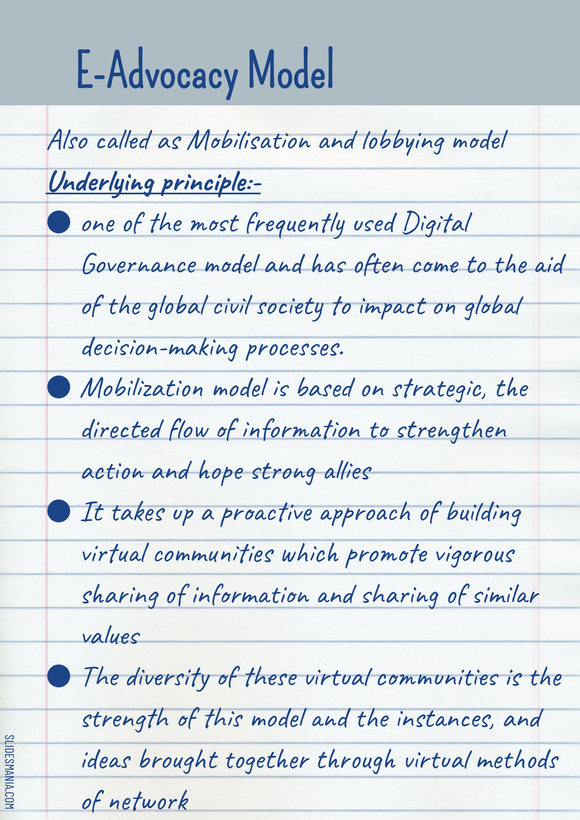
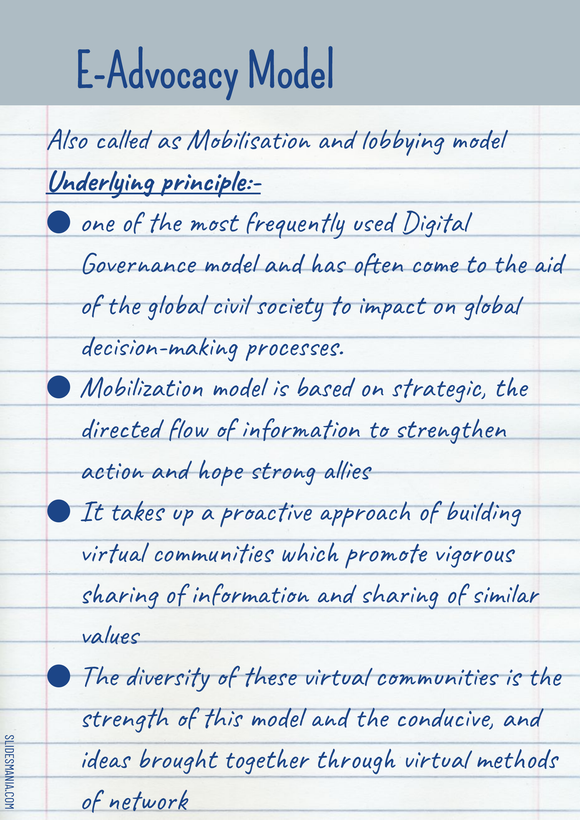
instances: instances -> conducive (444, 718)
